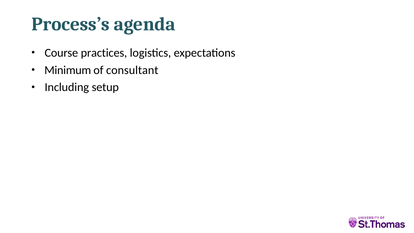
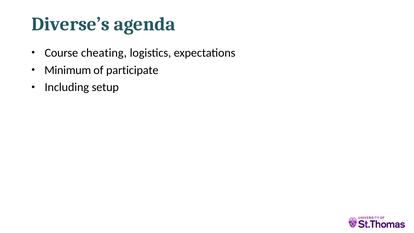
Process’s: Process’s -> Diverse’s (71, 24)
practices: practices -> cheating (104, 53)
consultant: consultant -> participate (132, 70)
